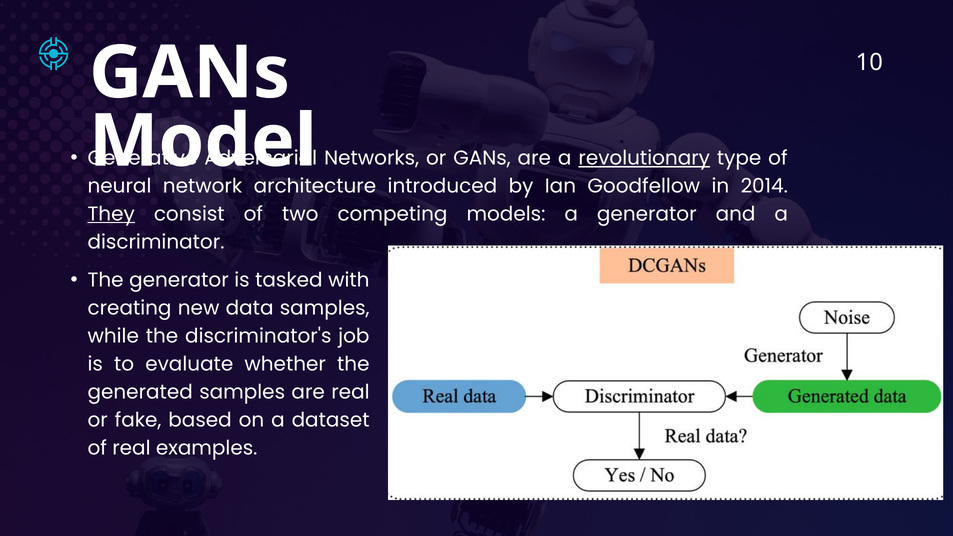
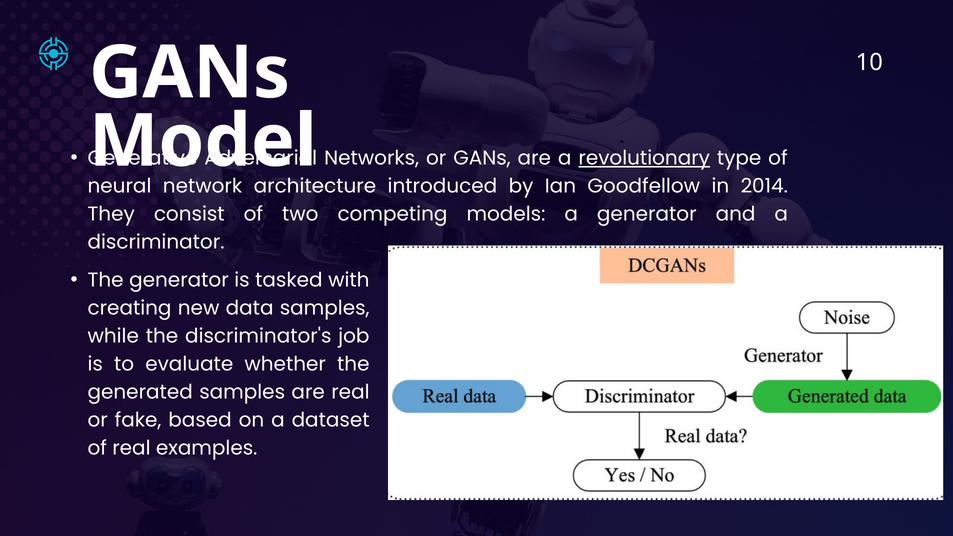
They underline: present -> none (111, 214)
